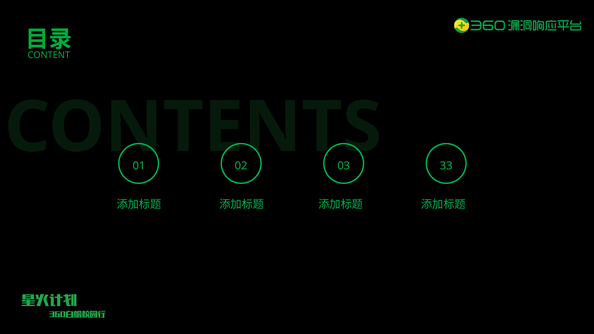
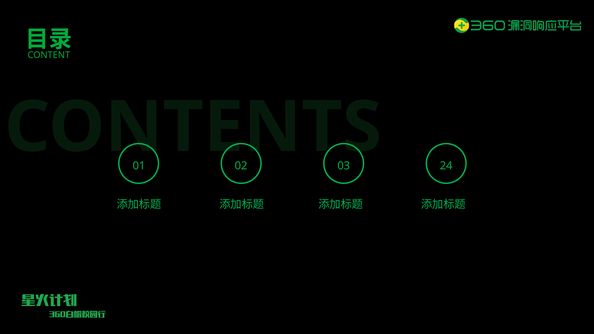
33: 33 -> 24 (446, 166)
